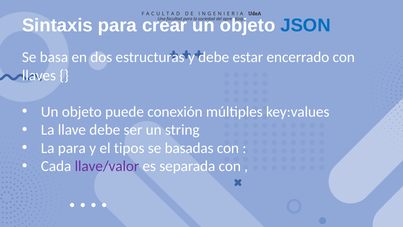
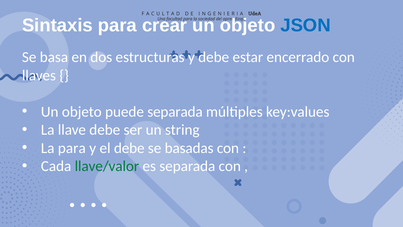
puede conexión: conexión -> separada (175, 112)
el tipos: tipos -> debe (129, 148)
llave/valor colour: purple -> green (107, 166)
